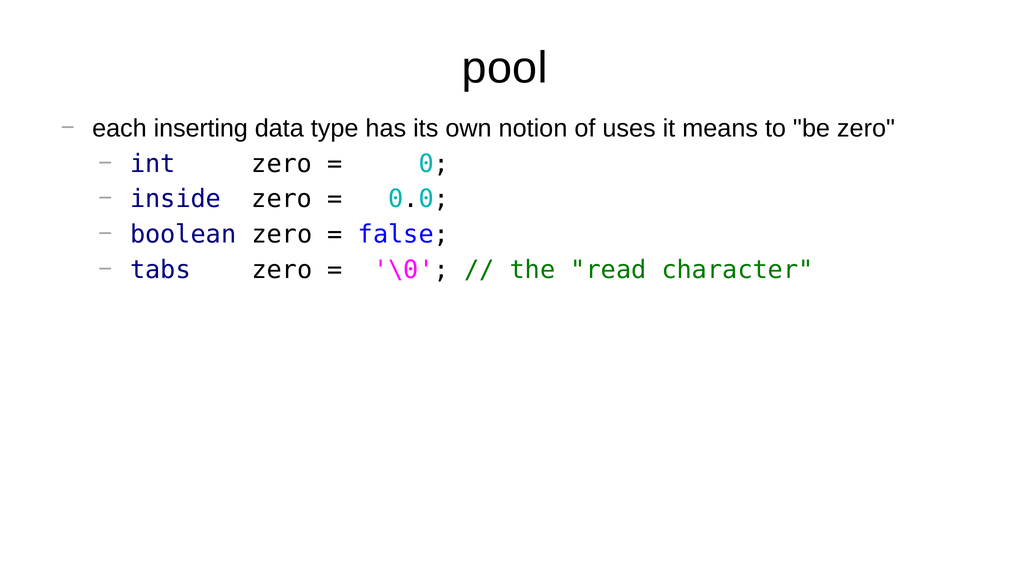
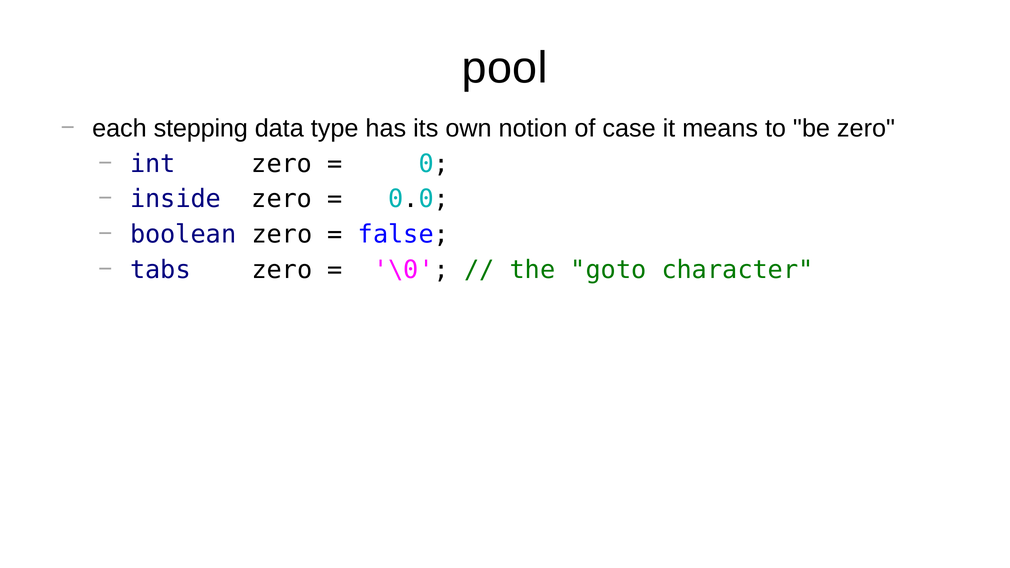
inserting: inserting -> stepping (201, 128)
uses: uses -> case (629, 128)
read: read -> goto (608, 270)
